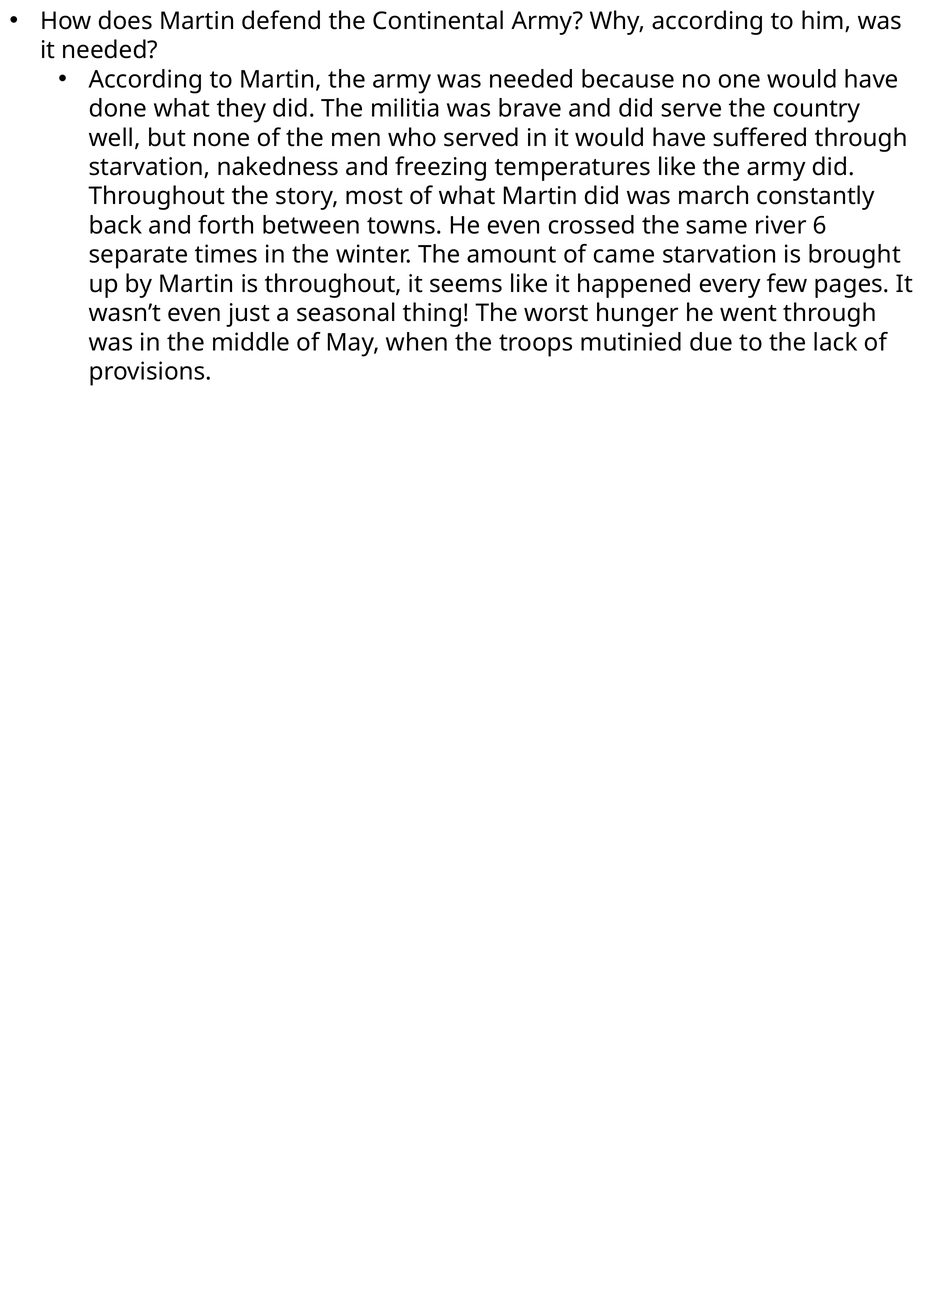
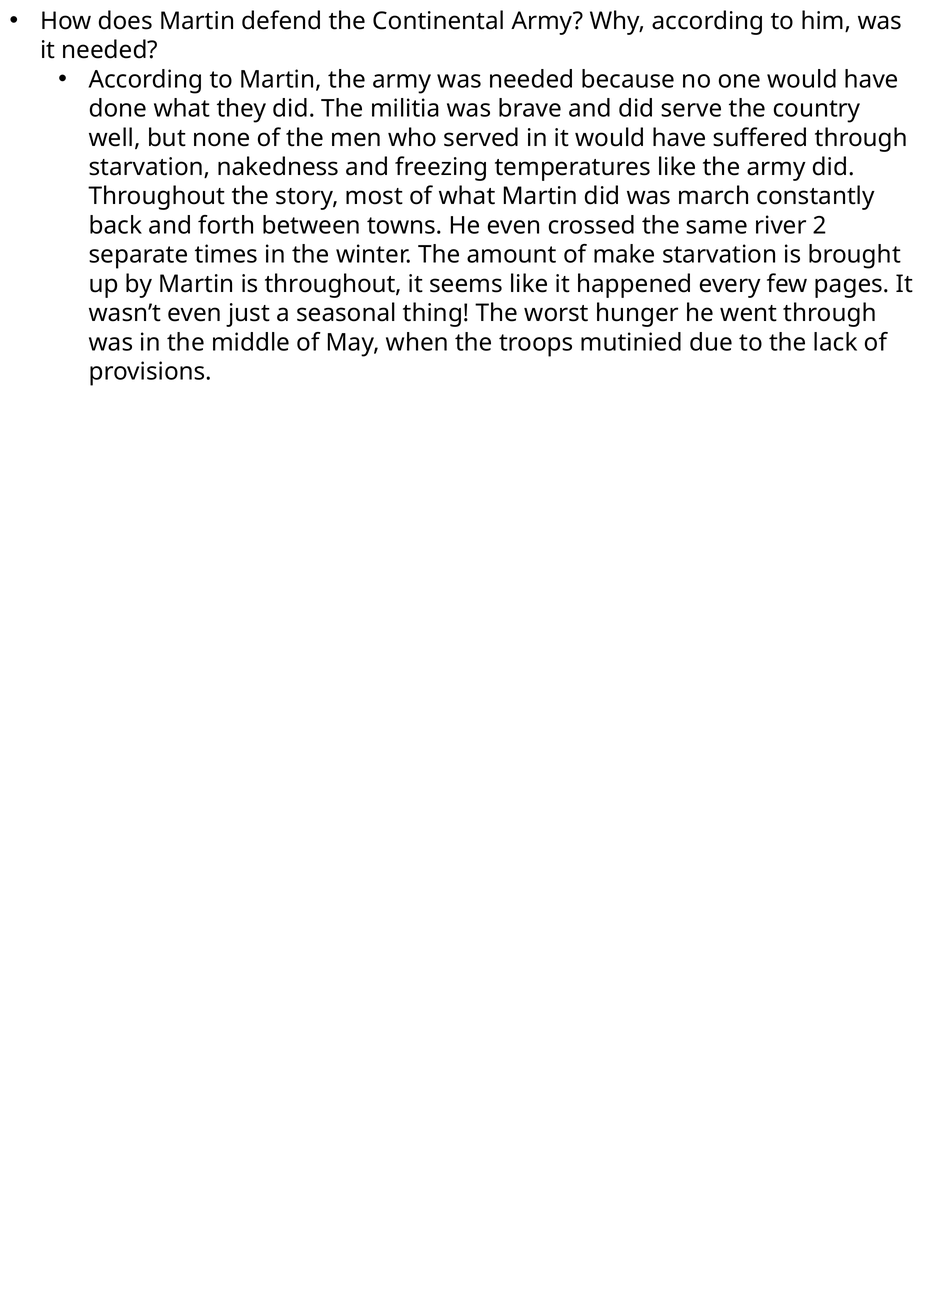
6: 6 -> 2 (820, 226)
came: came -> make (624, 255)
